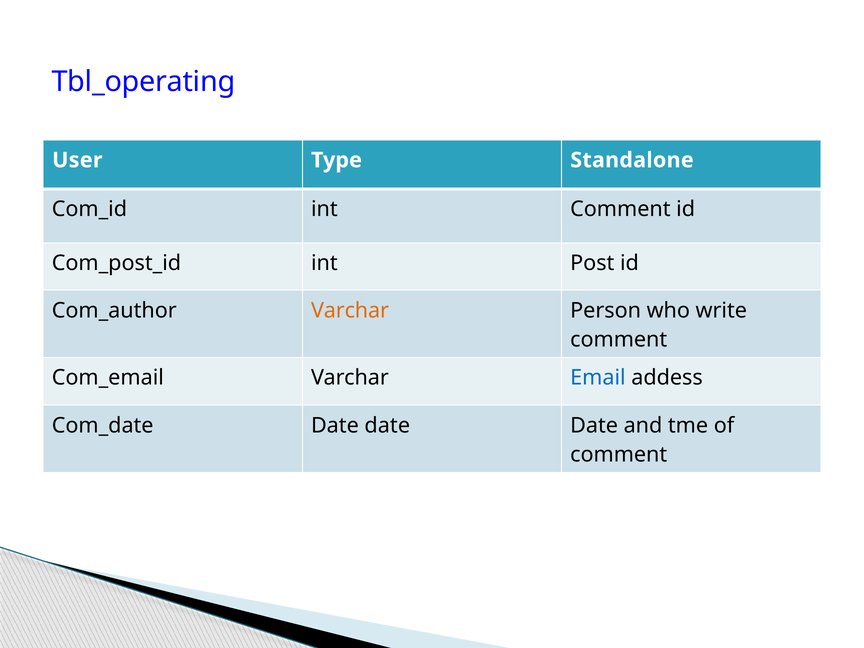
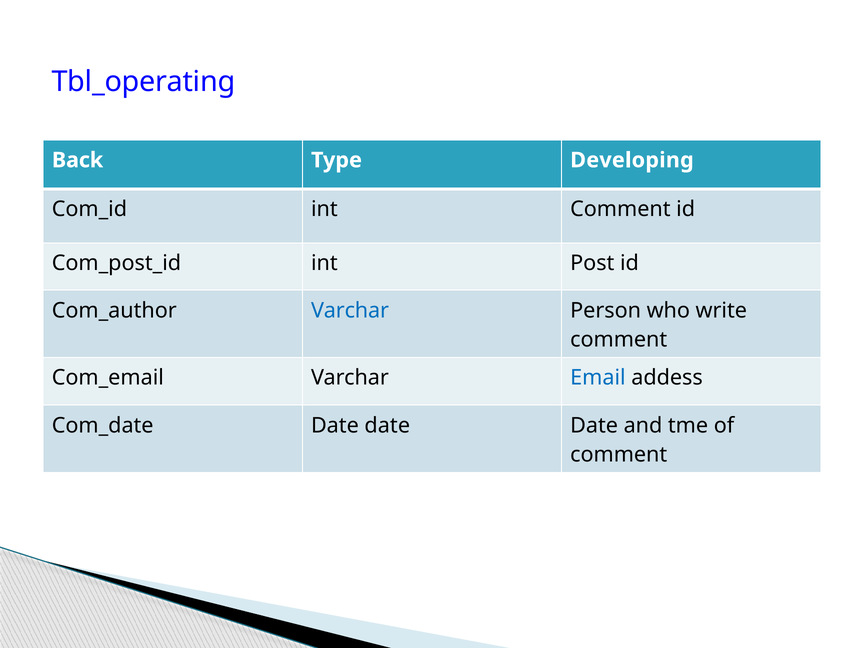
User: User -> Back (78, 160)
Standalone: Standalone -> Developing (632, 160)
Varchar colour: orange -> blue (350, 310)
